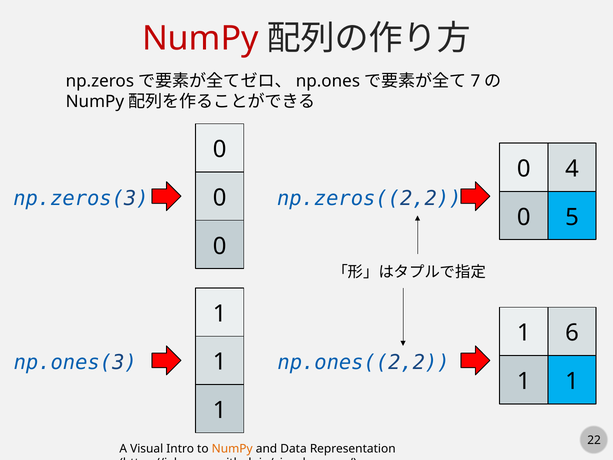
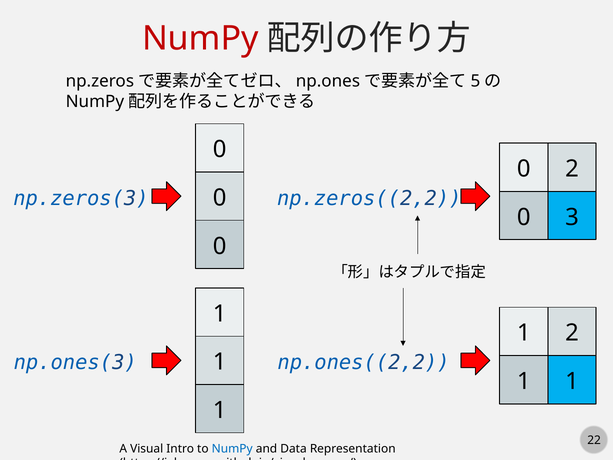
7: 7 -> 5 (475, 81)
0 4: 4 -> 2 (572, 169)
5: 5 -> 3 (572, 217)
1 6: 6 -> 2 (572, 333)
NumPy colour: orange -> blue (232, 448)
